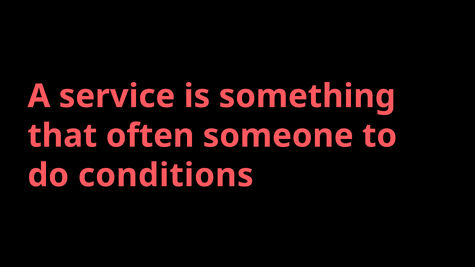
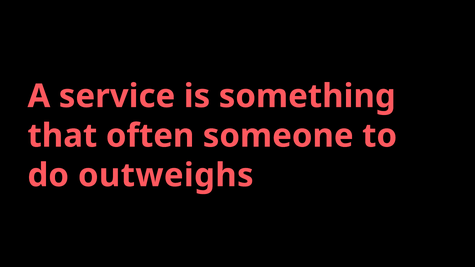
conditions: conditions -> outweighs (166, 175)
